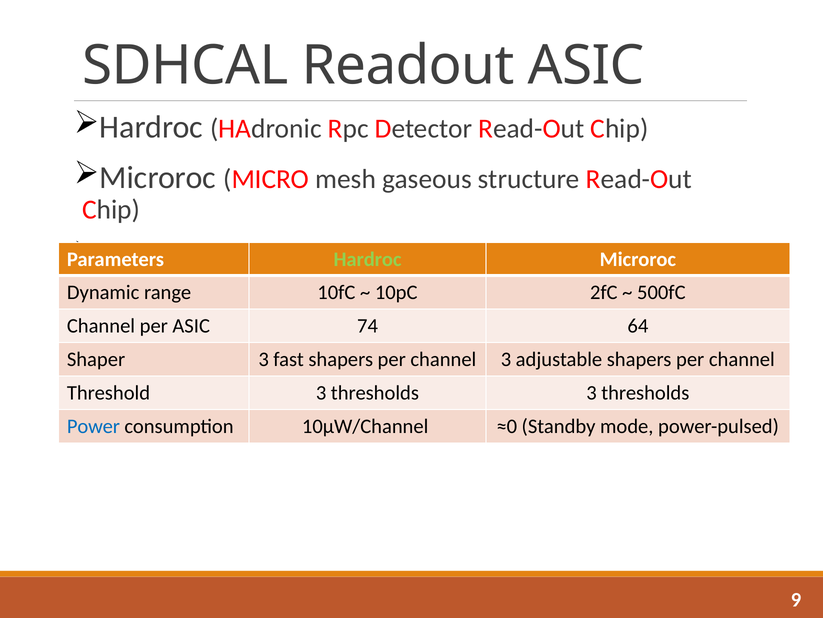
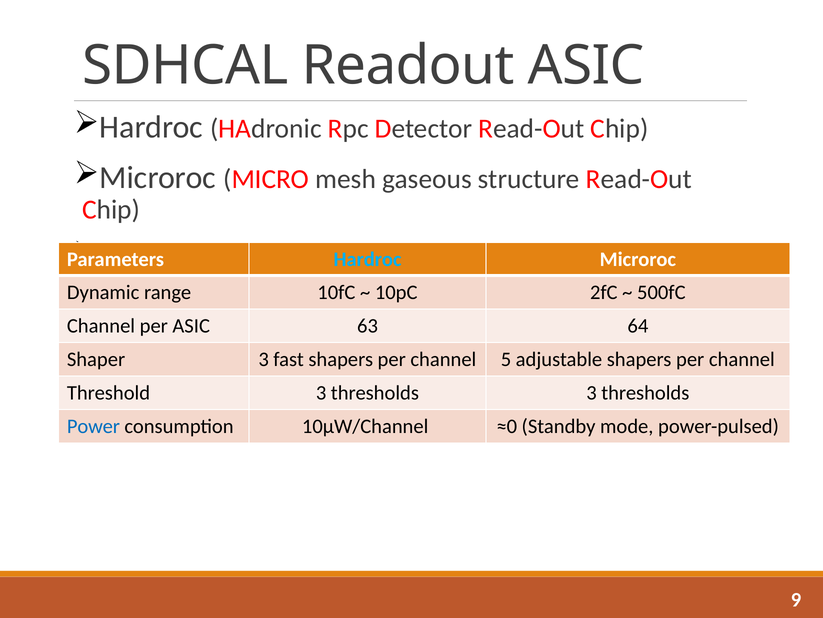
Hardroc colour: light green -> light blue (368, 259)
74: 74 -> 63 (368, 326)
channel 3: 3 -> 5 (506, 359)
